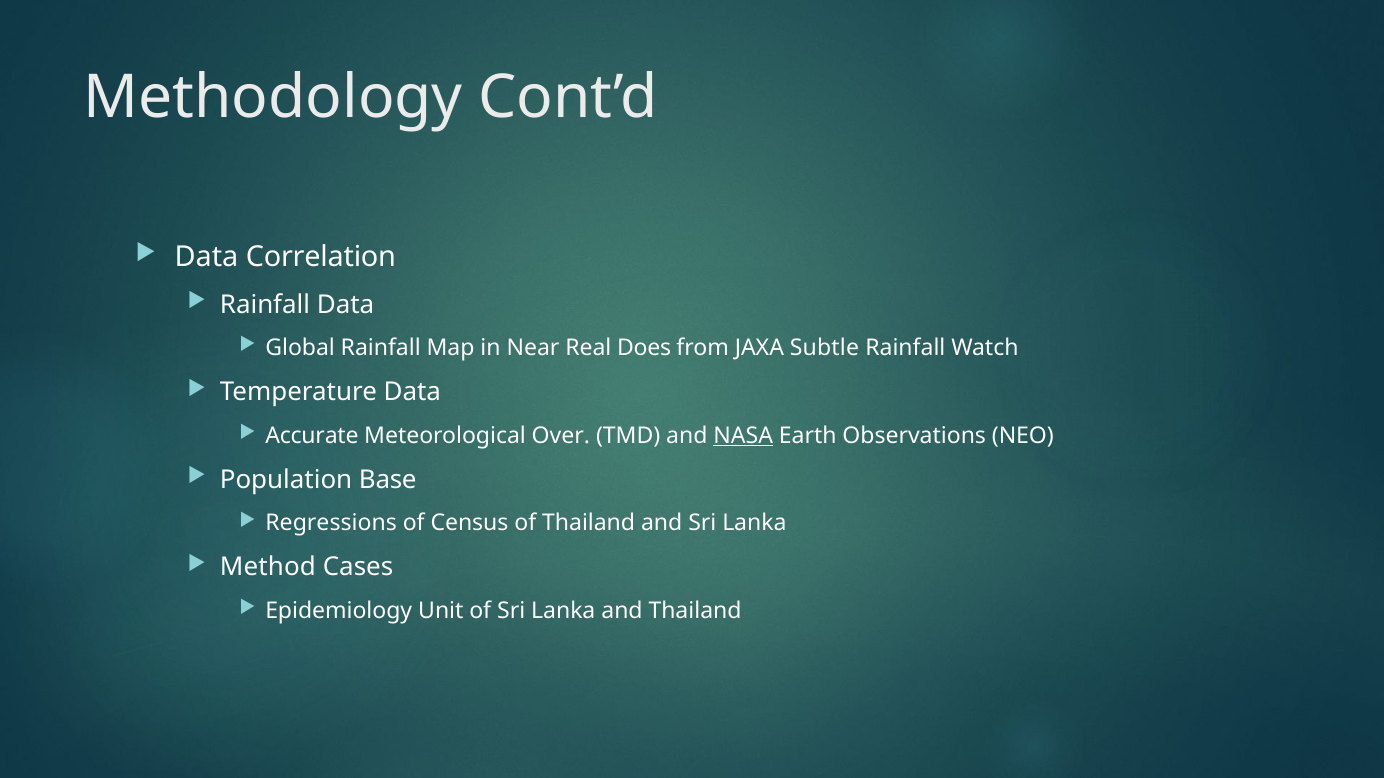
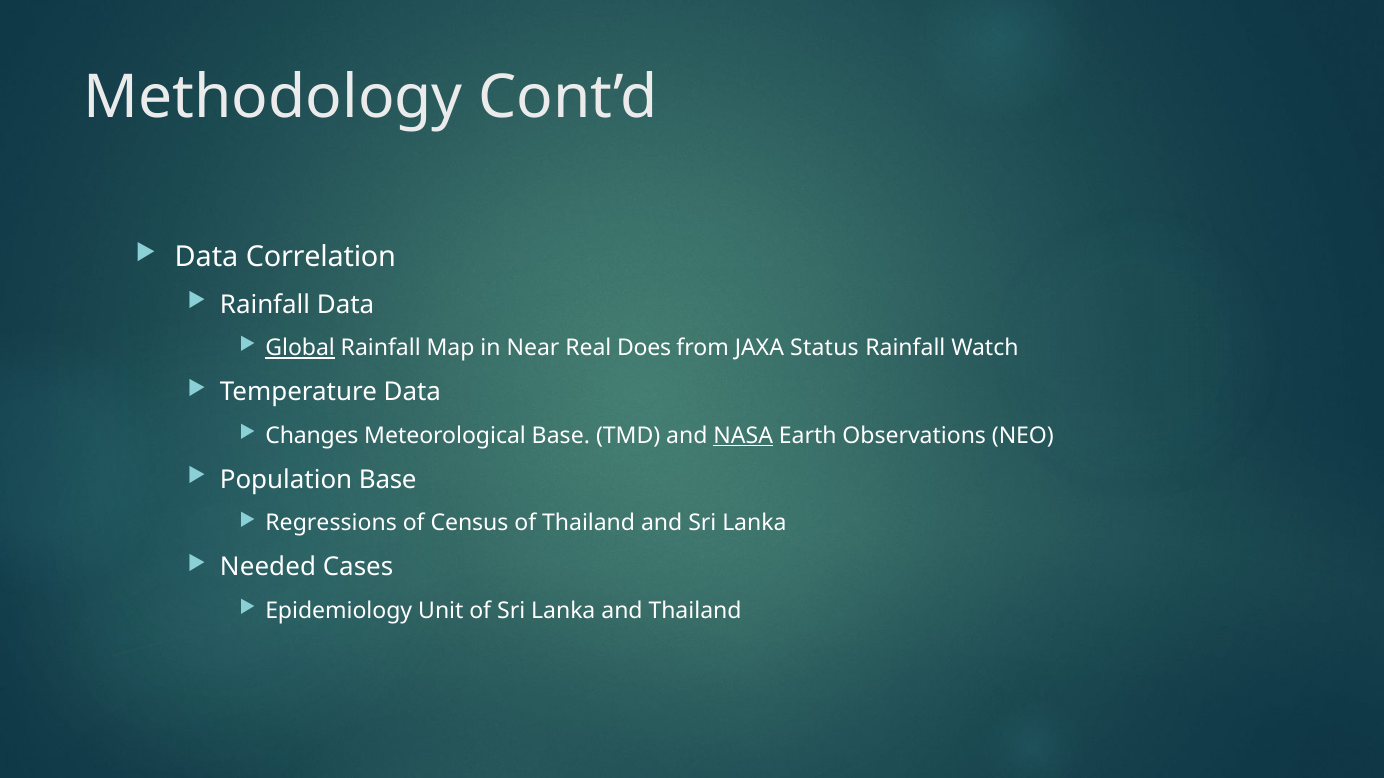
Global underline: none -> present (300, 348)
Subtle: Subtle -> Status (824, 348)
Accurate: Accurate -> Changes (312, 436)
Meteorological Over: Over -> Base (561, 436)
Method: Method -> Needed (268, 568)
